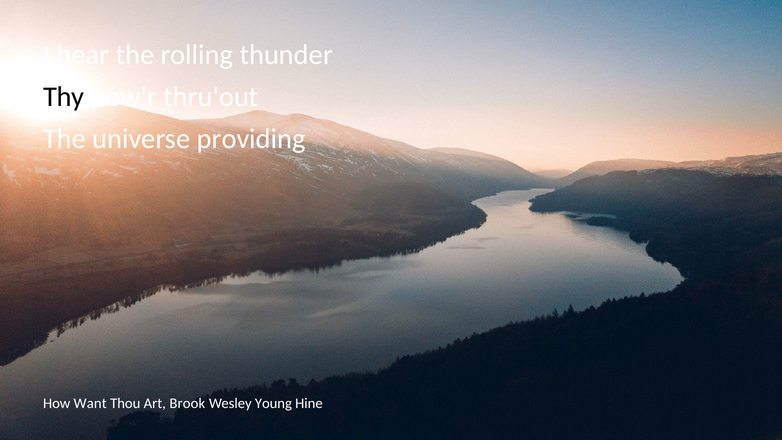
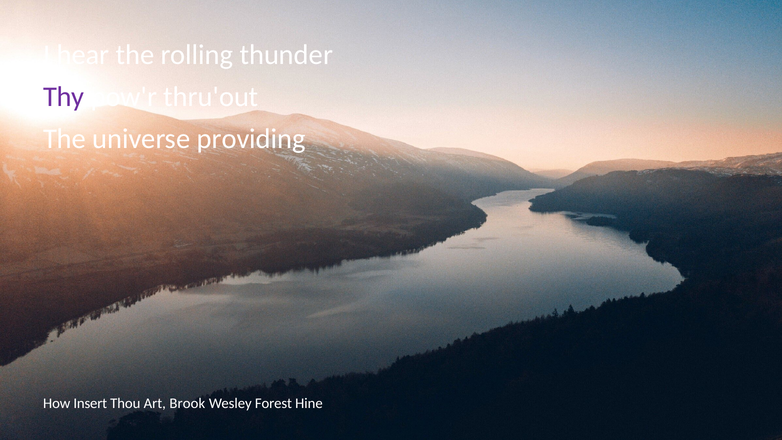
Thy colour: black -> purple (64, 97)
Want: Want -> Insert (90, 403)
Young: Young -> Forest (273, 403)
